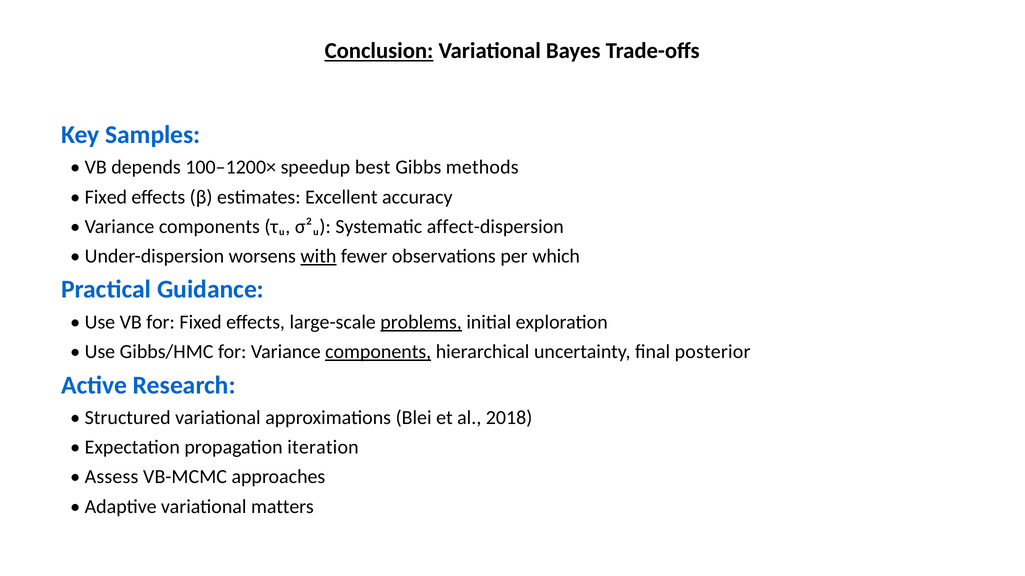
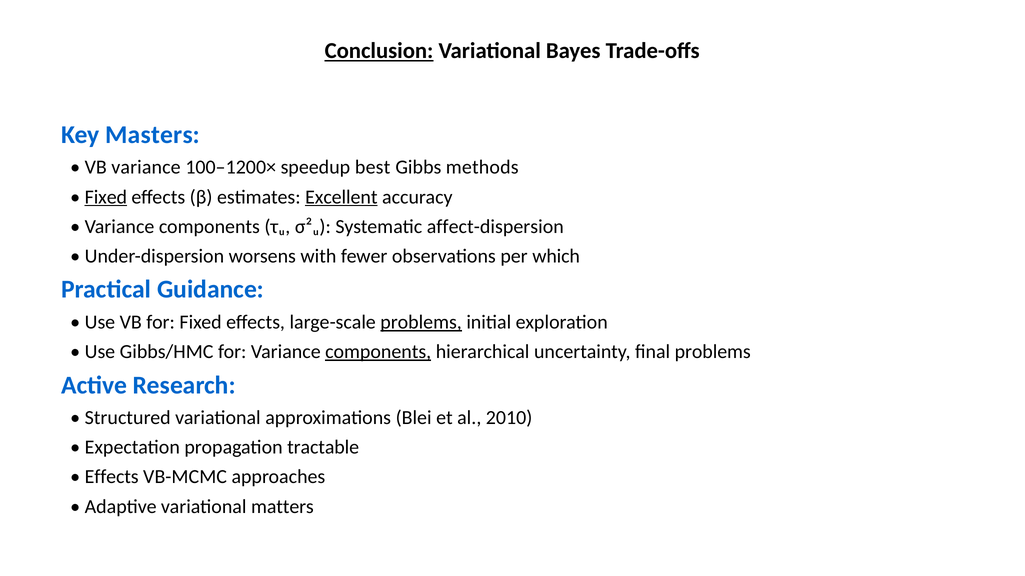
Samples: Samples -> Masters (153, 135)
VB depends: depends -> variance (146, 168)
Fixed underline: none -> present (106, 197)
Excellent underline: none -> present (341, 197)
with underline: present -> none (318, 256)
final posterior: posterior -> problems (713, 352)
2018: 2018 -> 2010 (509, 418)
iteration: iteration -> tractable (323, 448)
Assess: Assess -> Effects (112, 477)
